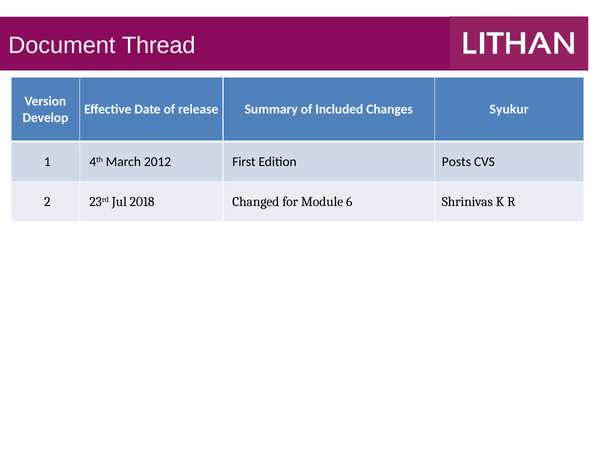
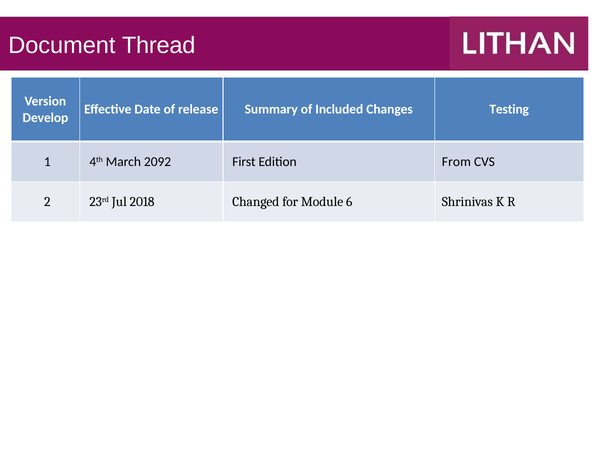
Syukur: Syukur -> Testing (509, 109)
2012: 2012 -> 2092 (158, 161)
Posts: Posts -> From (456, 161)
